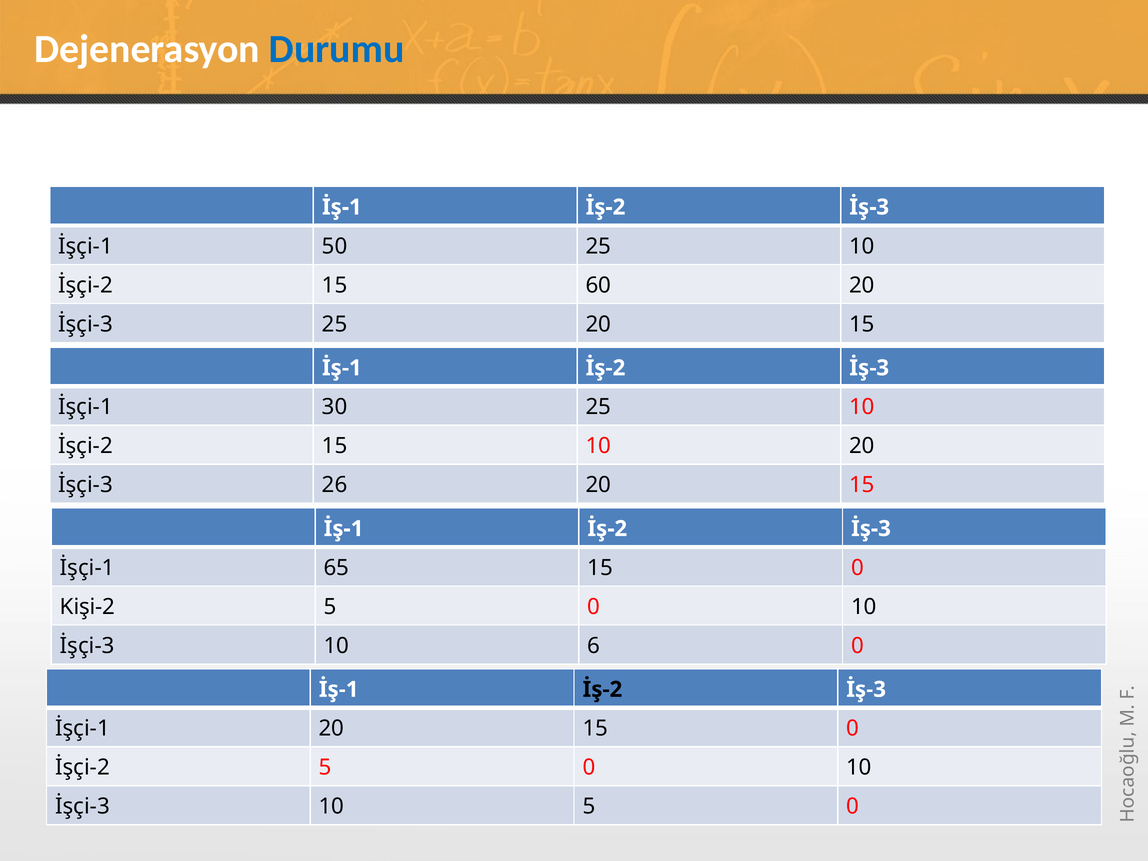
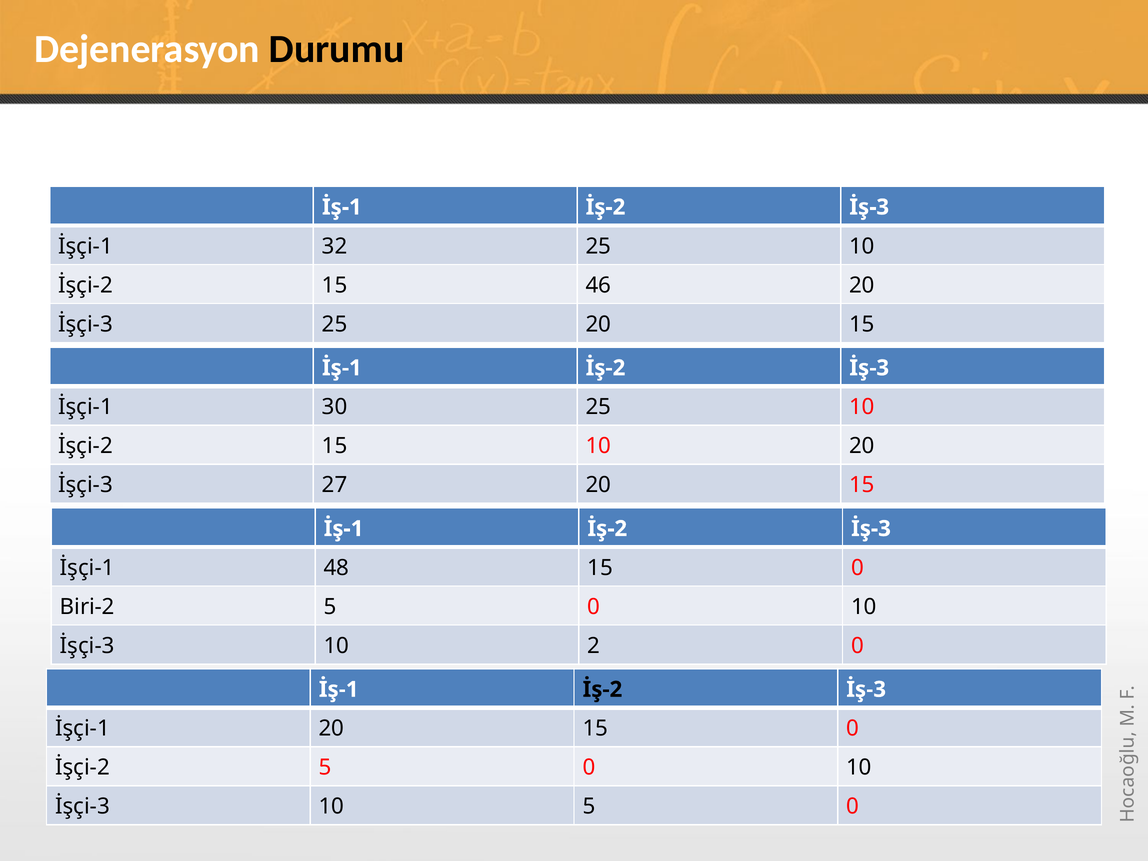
Durumu colour: blue -> black (337, 49)
50: 50 -> 32 (335, 246)
60: 60 -> 46 (598, 285)
26: 26 -> 27 (335, 485)
65: 65 -> 48 (336, 568)
Kişi-2: Kişi-2 -> Biri-2 (87, 607)
6: 6 -> 2 (594, 646)
